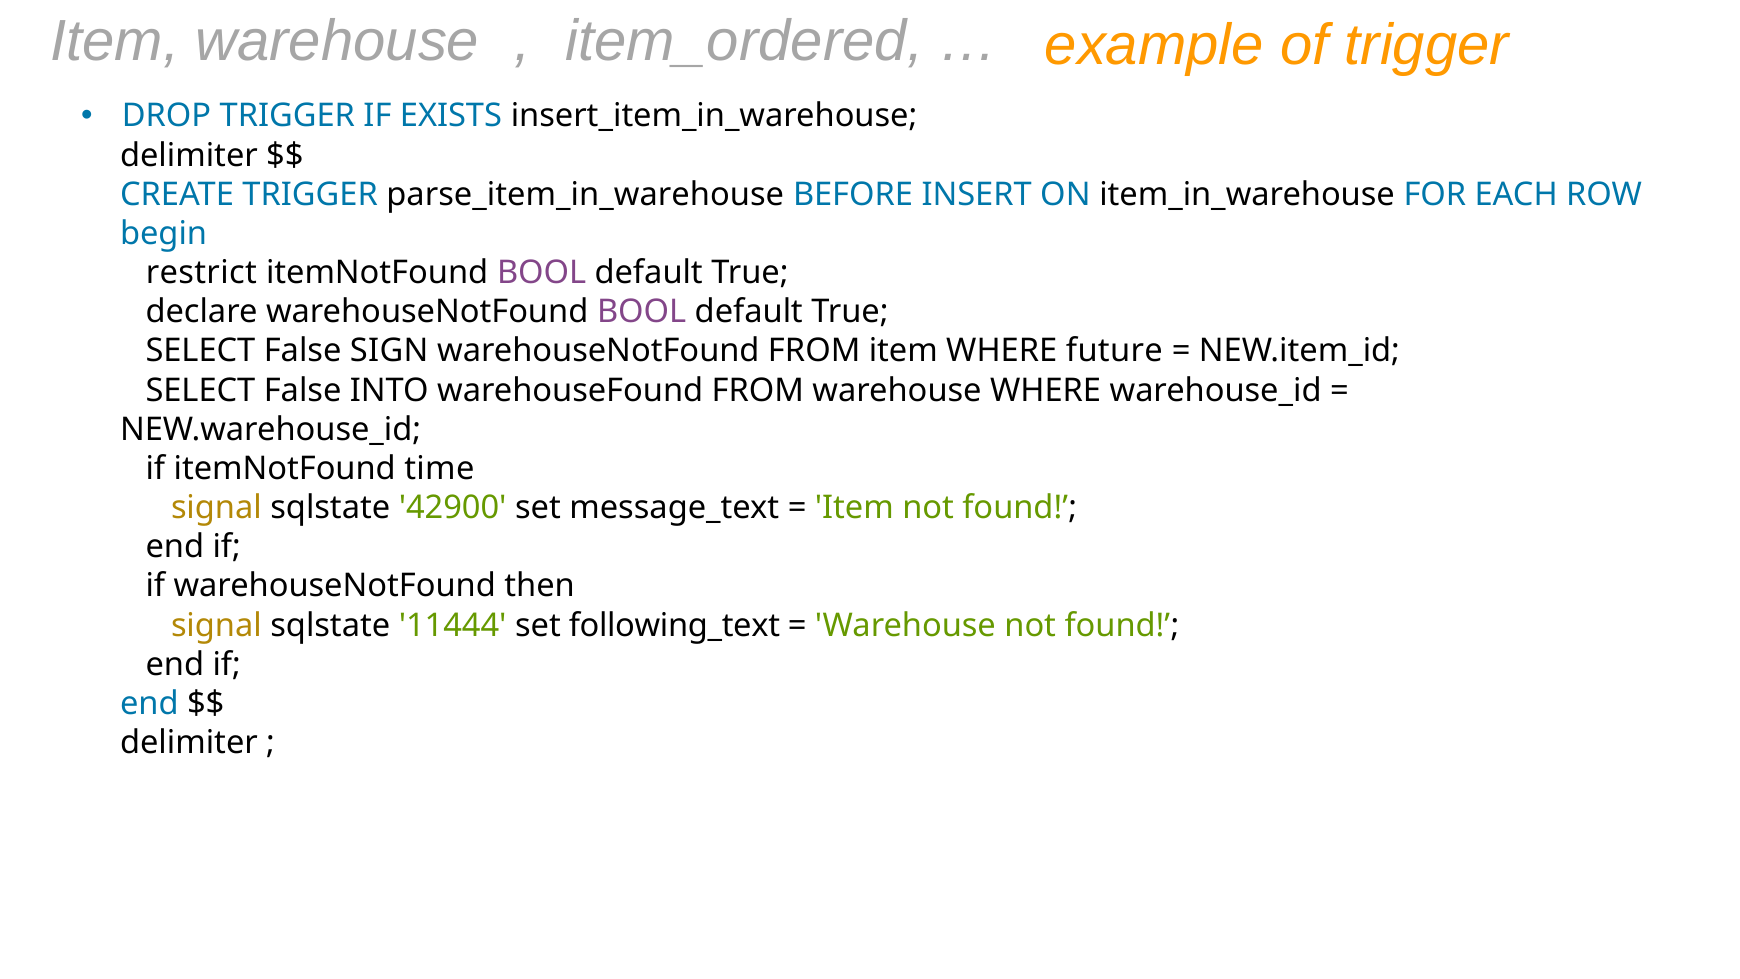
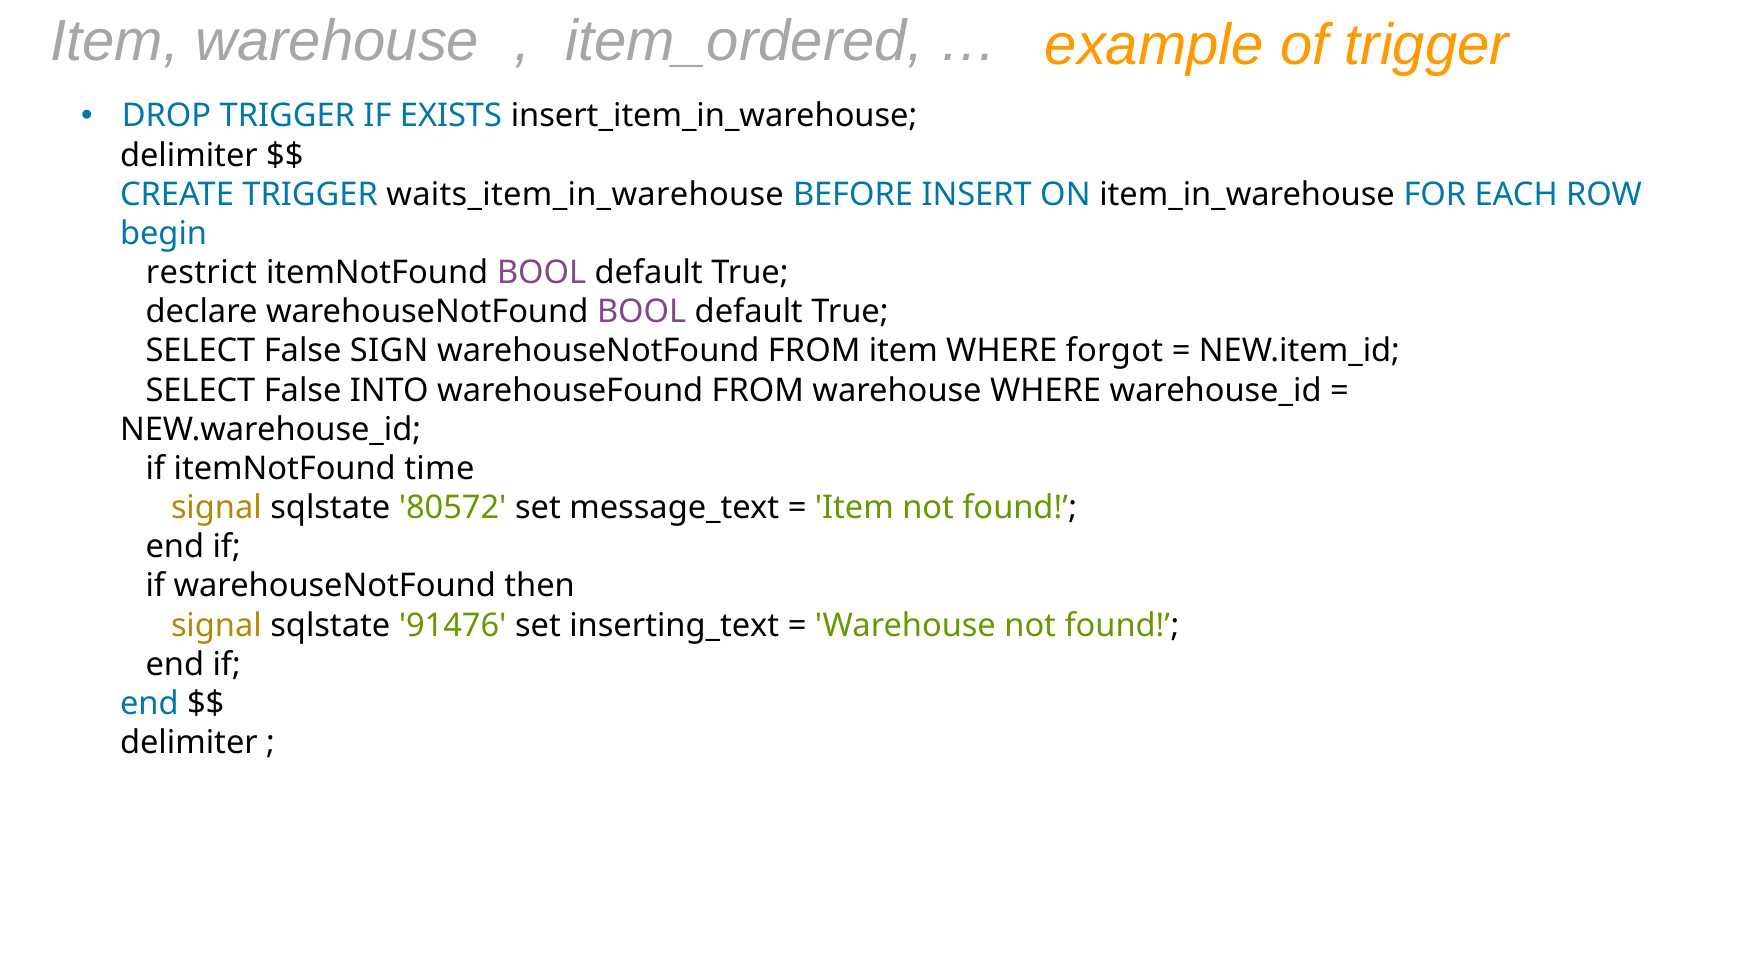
parse_item_in_warehouse: parse_item_in_warehouse -> waits_item_in_warehouse (585, 194)
future: future -> forgot (1114, 351)
42900: 42900 -> 80572 (453, 508)
11444: 11444 -> 91476 (453, 625)
following_text: following_text -> inserting_text (674, 625)
